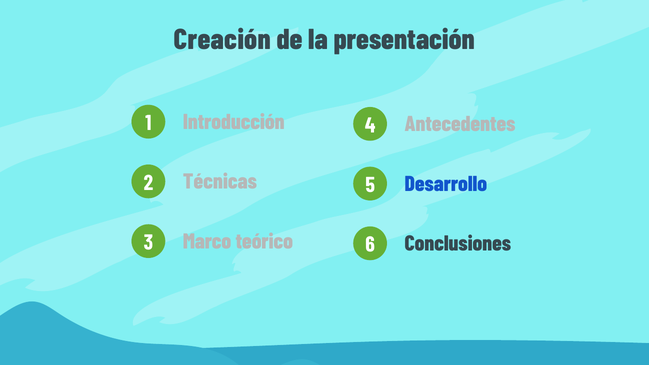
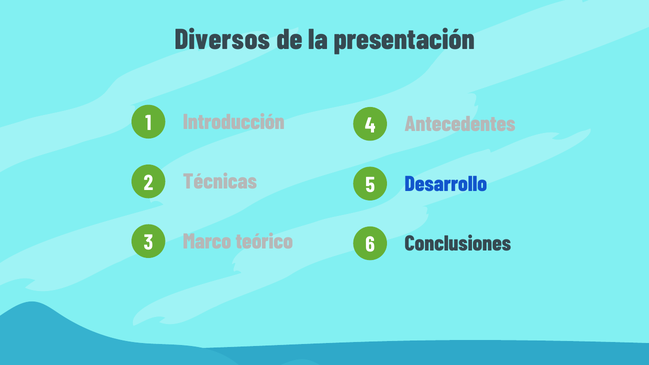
Creación: Creación -> Diversos (222, 40)
